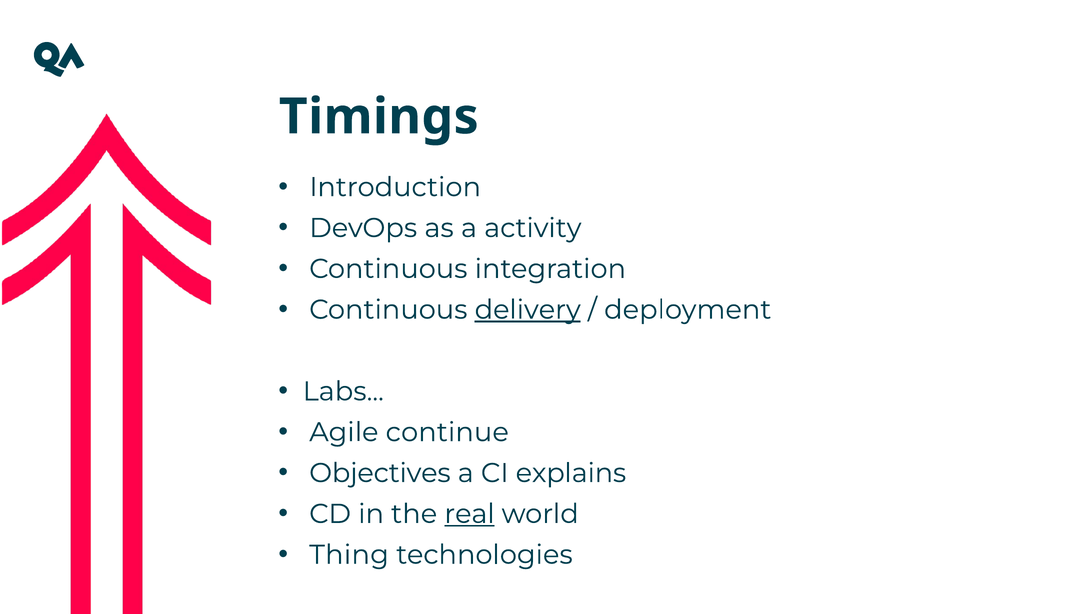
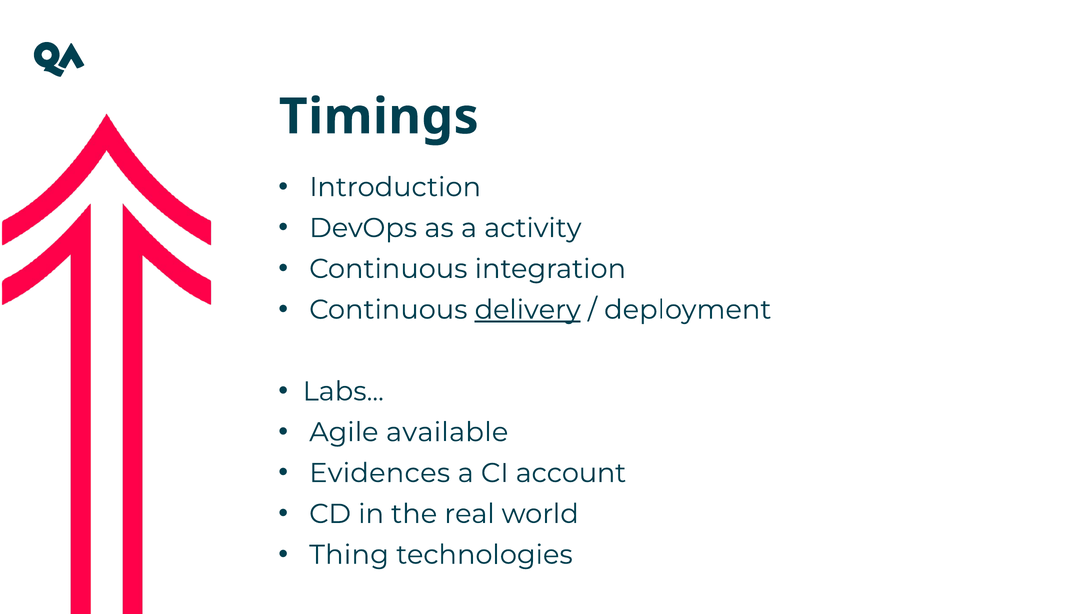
continue: continue -> available (447, 432)
Objectives: Objectives -> Evidences (380, 473)
explains: explains -> account (571, 473)
real underline: present -> none (469, 514)
